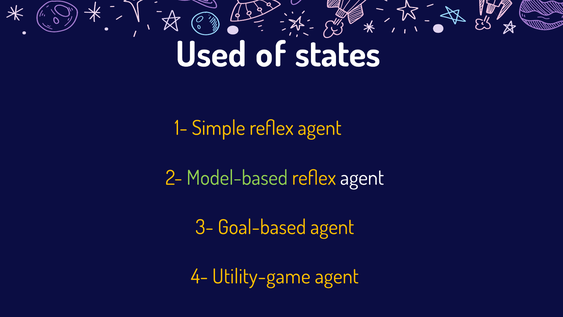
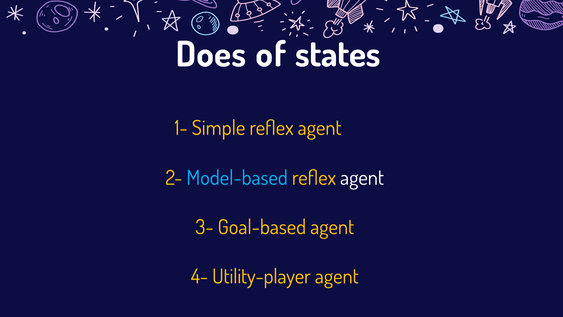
Used: Used -> Does (211, 55)
Model-based colour: light green -> light blue (237, 178)
Utility-game: Utility-game -> Utility-player (261, 276)
